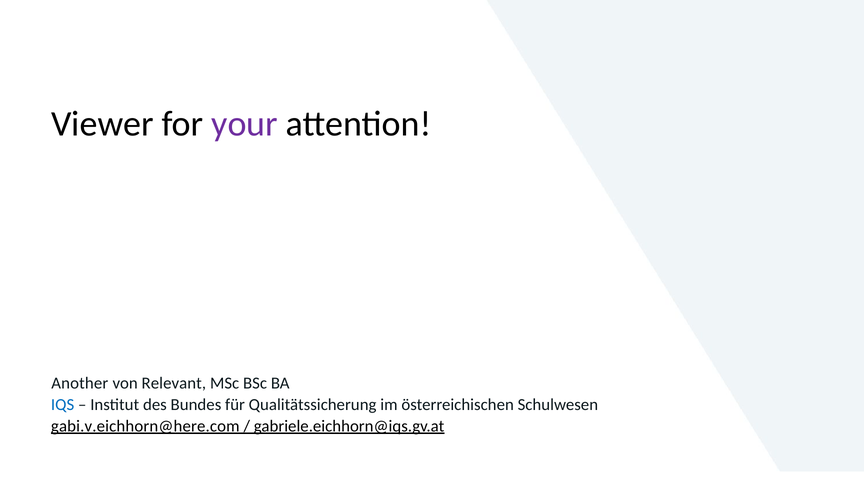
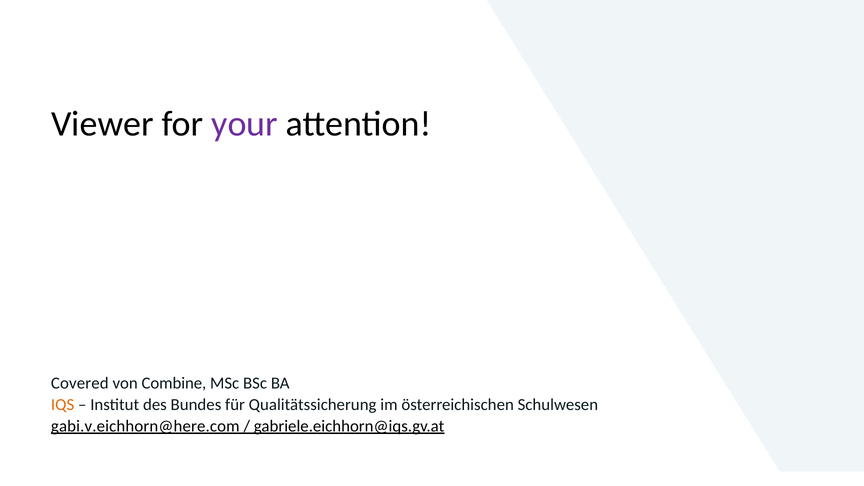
Another: Another -> Covered (80, 383)
Relevant: Relevant -> Combine (174, 383)
IQS colour: blue -> orange (63, 405)
